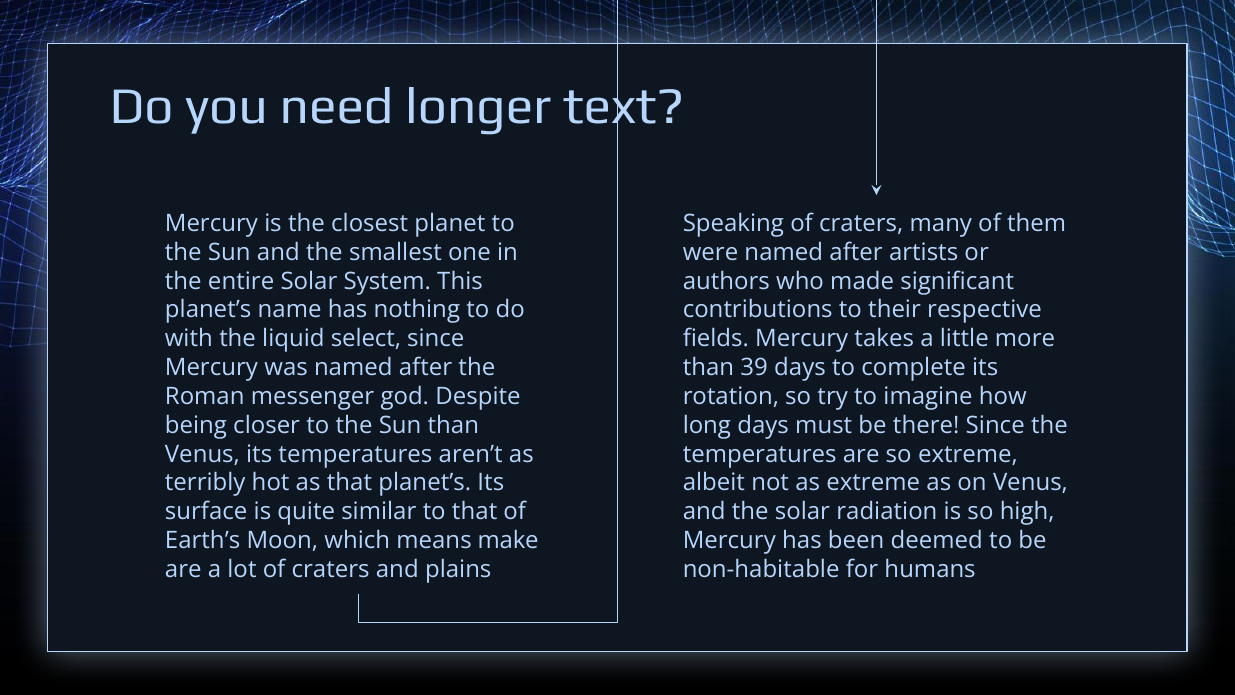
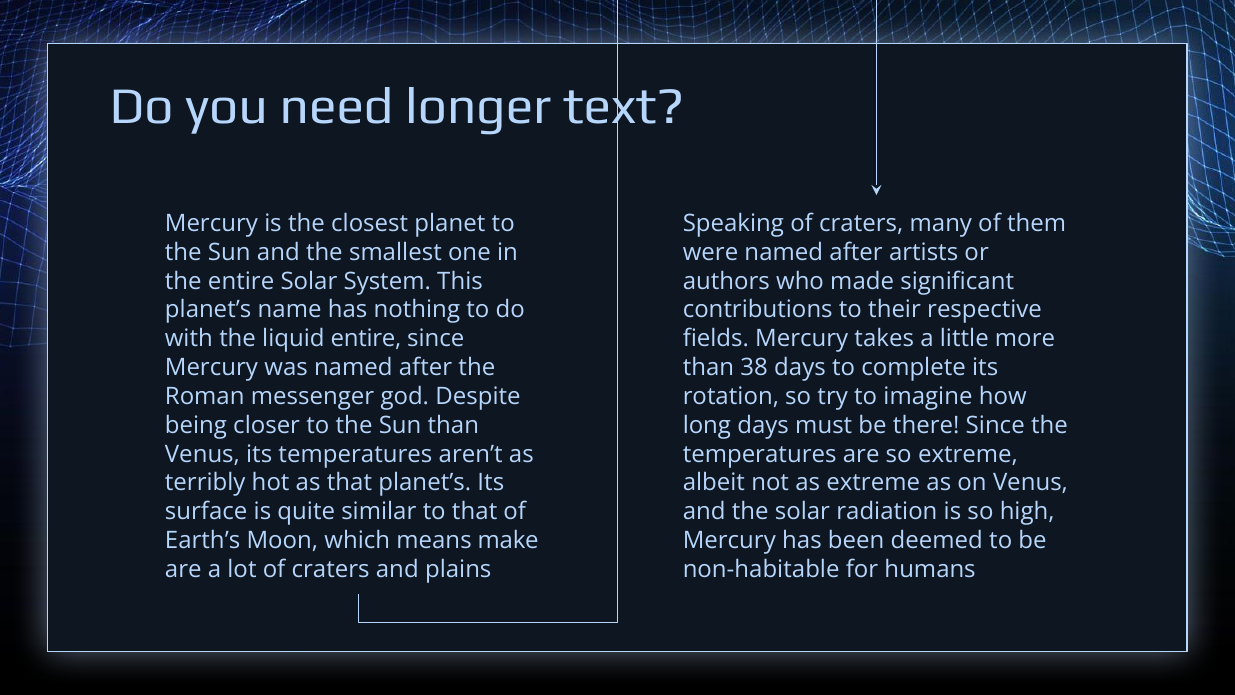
liquid select: select -> entire (366, 339)
39: 39 -> 38 (754, 368)
